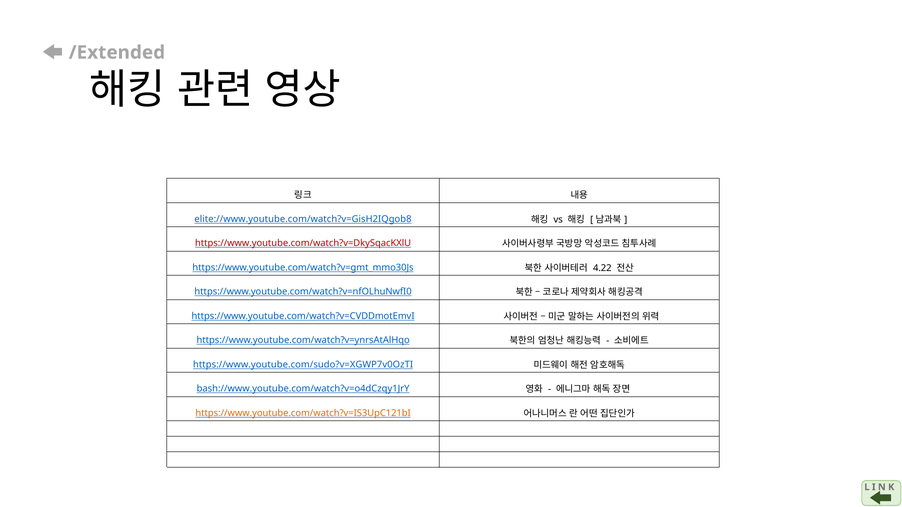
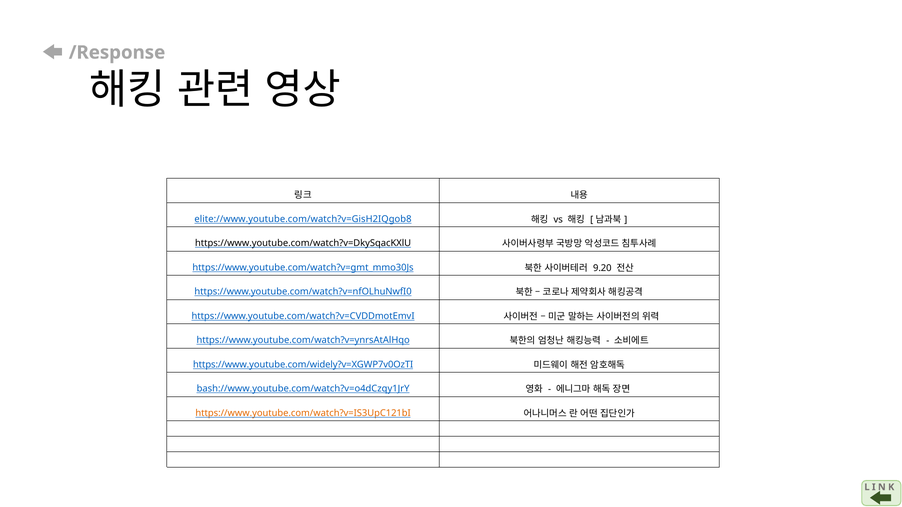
/Extended: /Extended -> /Response (117, 53)
https://www.youtube.com/watch?v=DkySqacKXlU colour: red -> black (303, 243)
4.22: 4.22 -> 9.20 (602, 268)
https://www.youtube.com/sudo?v=XGWP7v0OzTI: https://www.youtube.com/sudo?v=XGWP7v0OzTI -> https://www.youtube.com/widely?v=XGWP7v0OzTI (303, 365)
